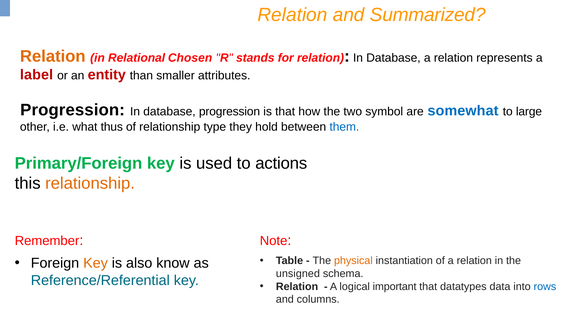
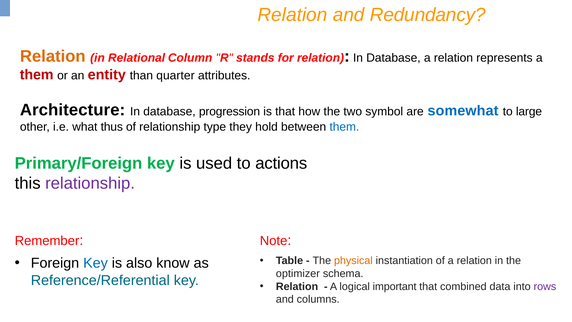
Summarized: Summarized -> Redundancy (428, 15)
Chosen: Chosen -> Column (190, 58)
label: label -> them (37, 75)
smaller: smaller -> quarter (175, 75)
Progression: Progression -> Architecture (73, 110)
relationship colour: orange -> purple (90, 183)
Key colour: orange -> blue (96, 263)
unsigned: unsigned -> optimizer (298, 273)
datatypes: datatypes -> combined (463, 286)
rows colour: blue -> purple (545, 286)
